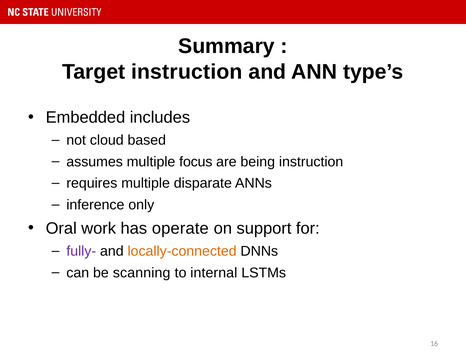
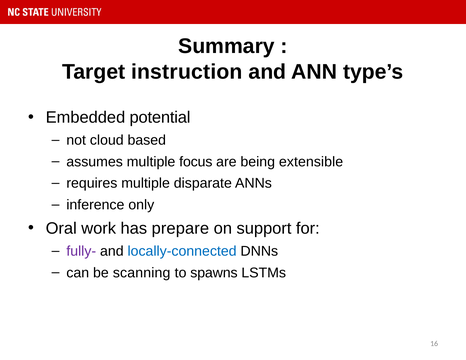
includes: includes -> potential (160, 118)
being instruction: instruction -> extensible (311, 162)
operate: operate -> prepare (180, 228)
locally-connected colour: orange -> blue (182, 251)
internal: internal -> spawns (214, 273)
